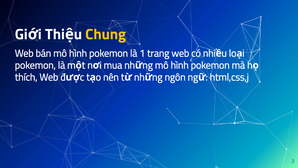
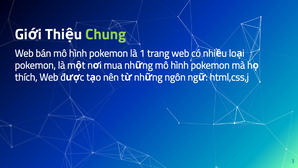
Chung colour: yellow -> light green (106, 34)
